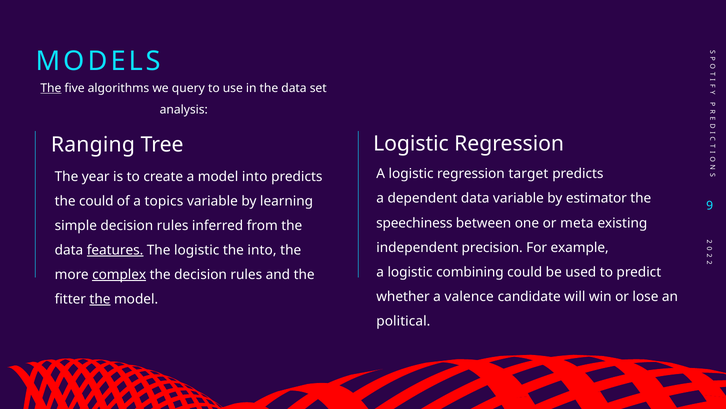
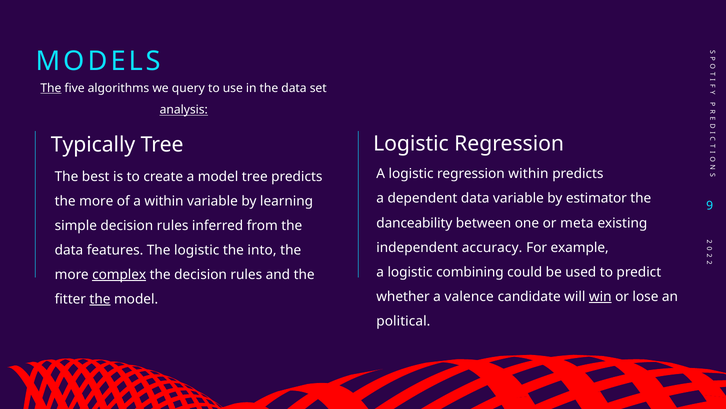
analysis underline: none -> present (184, 110)
Ranging: Ranging -> Typically (93, 145)
regression target: target -> within (528, 174)
year: year -> best (96, 176)
model into: into -> tree (255, 176)
could: could -> more (96, 201)
a topics: topics -> within (164, 201)
speechiness: speechiness -> danceability (414, 223)
precision: precision -> accuracy (492, 247)
features underline: present -> none (115, 250)
win underline: none -> present (600, 296)
